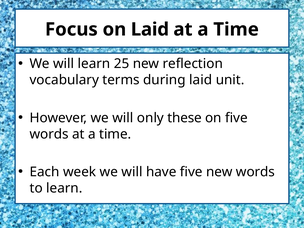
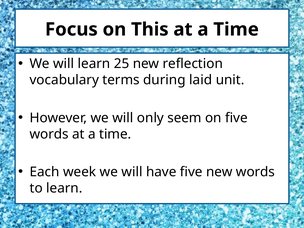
on Laid: Laid -> This (150, 29)
these: these -> seem (184, 118)
